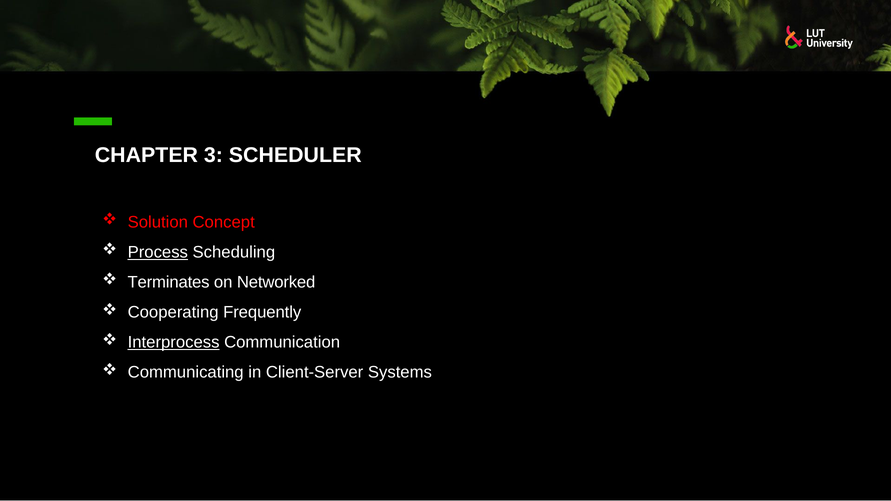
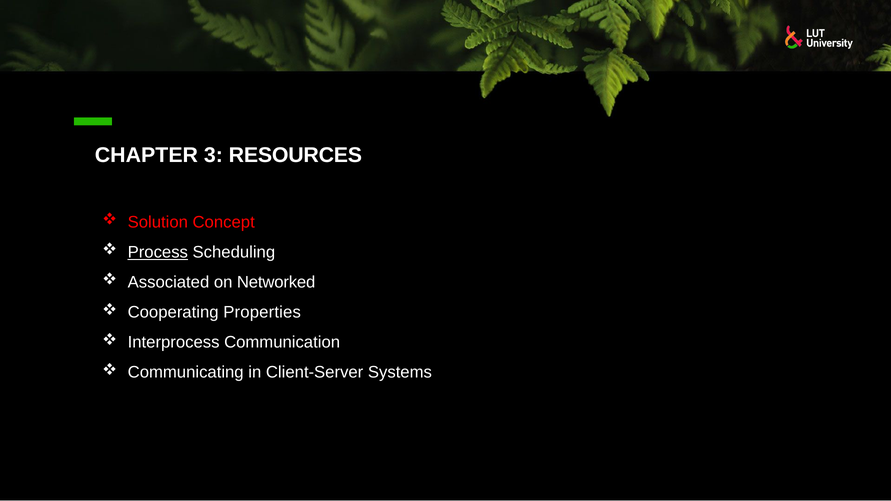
SCHEDULER: SCHEDULER -> RESOURCES (295, 155)
Terminates: Terminates -> Associated (168, 282)
Frequently: Frequently -> Properties (262, 312)
Interprocess underline: present -> none (174, 342)
